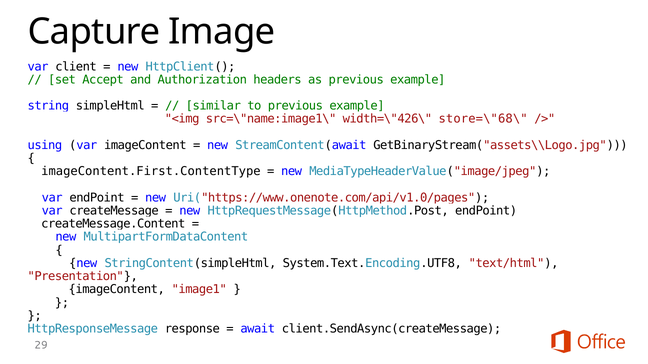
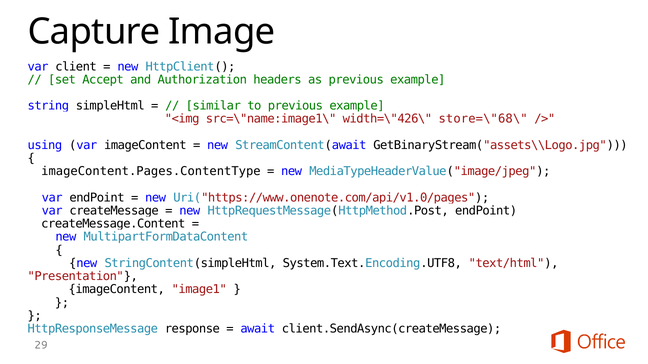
imageContent.First.ContentType: imageContent.First.ContentType -> imageContent.Pages.ContentType (151, 172)
